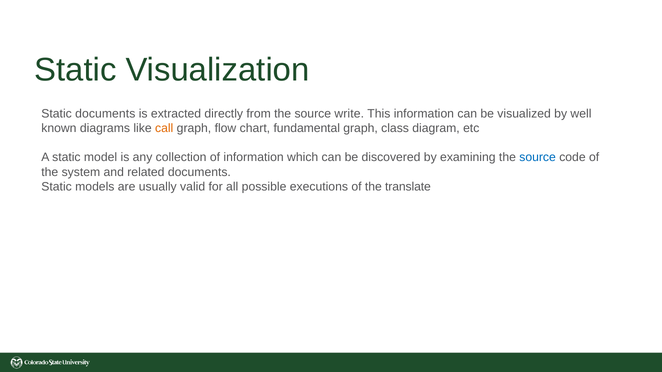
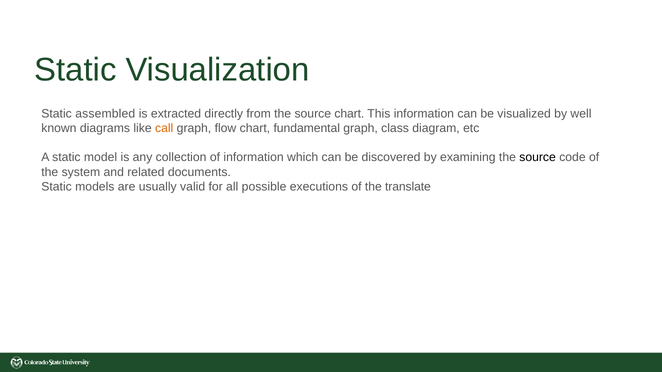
Static documents: documents -> assembled (105, 114)
source write: write -> chart (349, 114)
source colour: blue -> black (538, 158)
